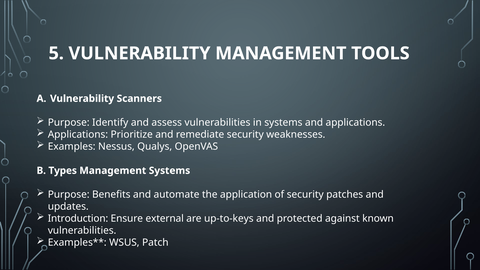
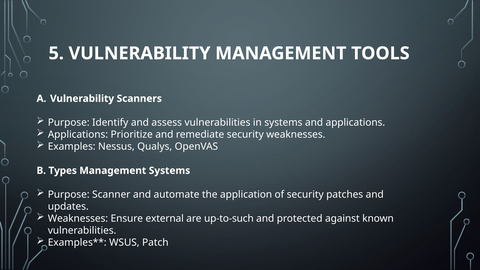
Benefits: Benefits -> Scanner (111, 195)
Introduction: Introduction -> Weaknesses (78, 219)
up-to-keys: up-to-keys -> up-to-such (229, 219)
